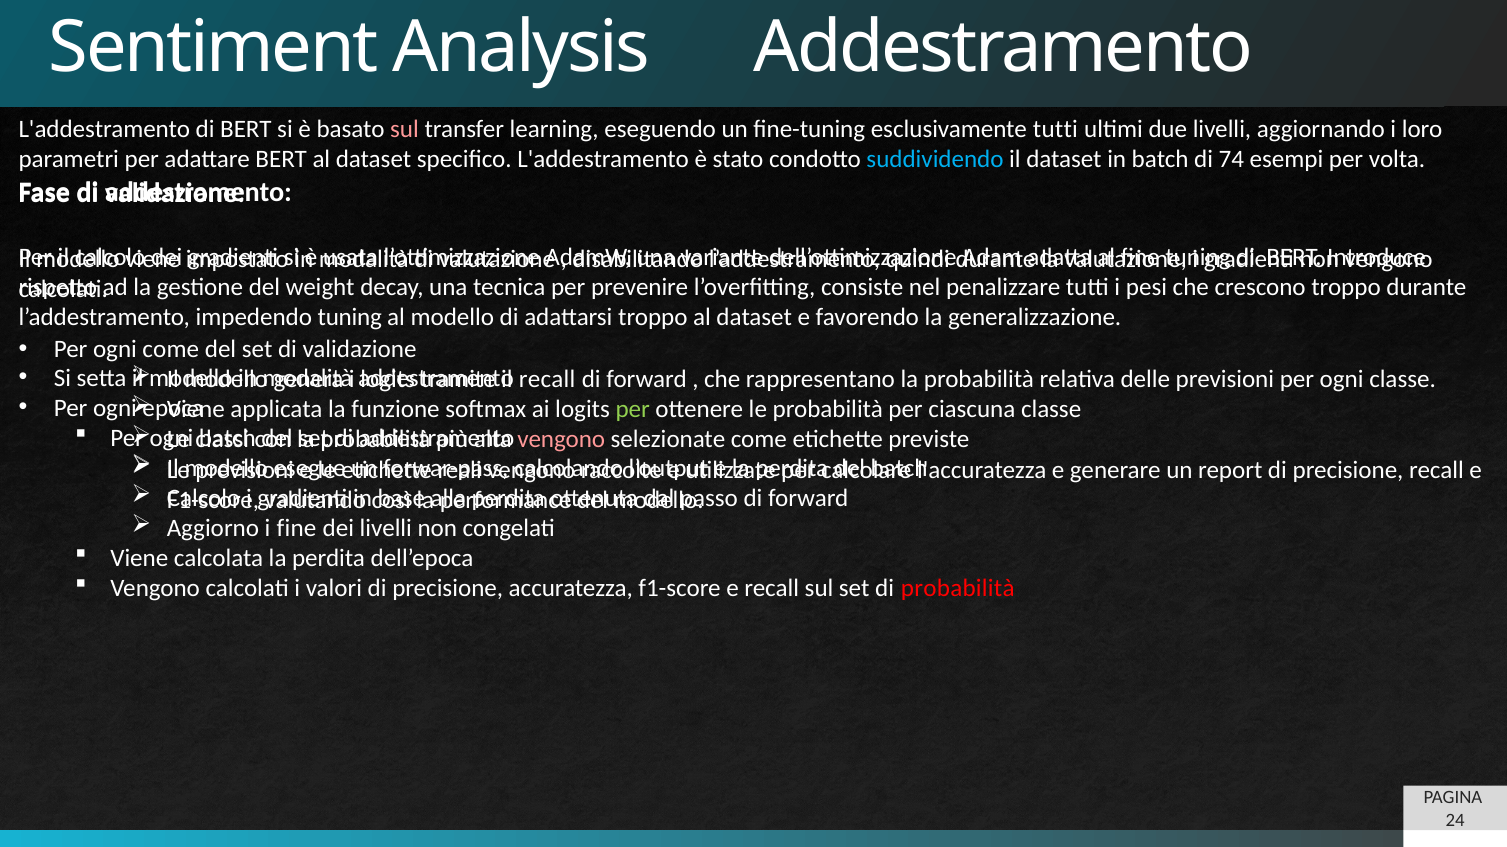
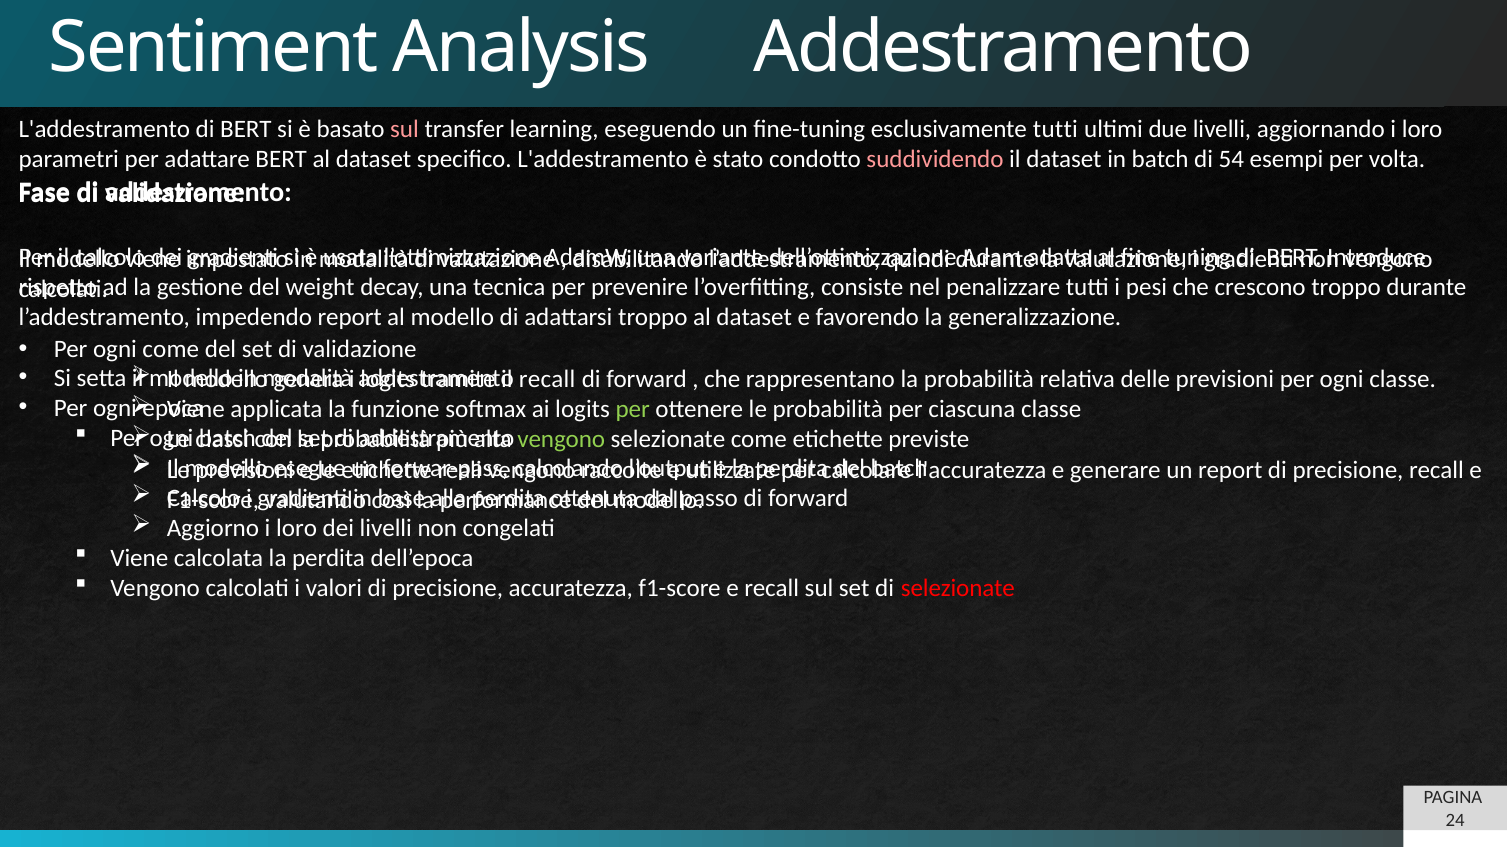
suddividendo colour: light blue -> pink (935, 160)
74: 74 -> 54 (1231, 160)
impedendo tuning: tuning -> report (350, 318)
vengono colour: pink -> light green (561, 440)
Aggiorno i fine: fine -> loro (297, 529)
di probabilità: probabilità -> selezionate (958, 589)
